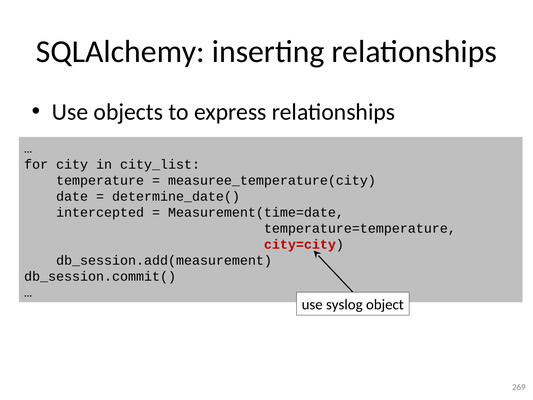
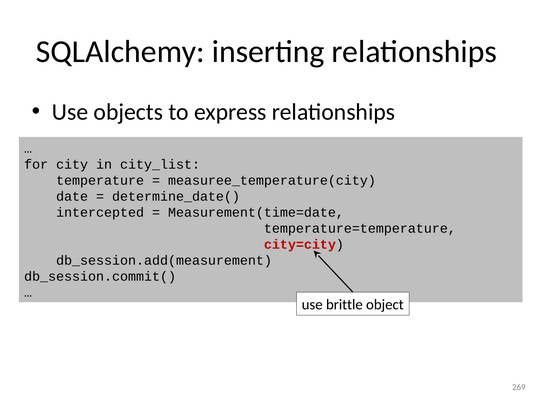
syslog: syslog -> brittle (344, 304)
